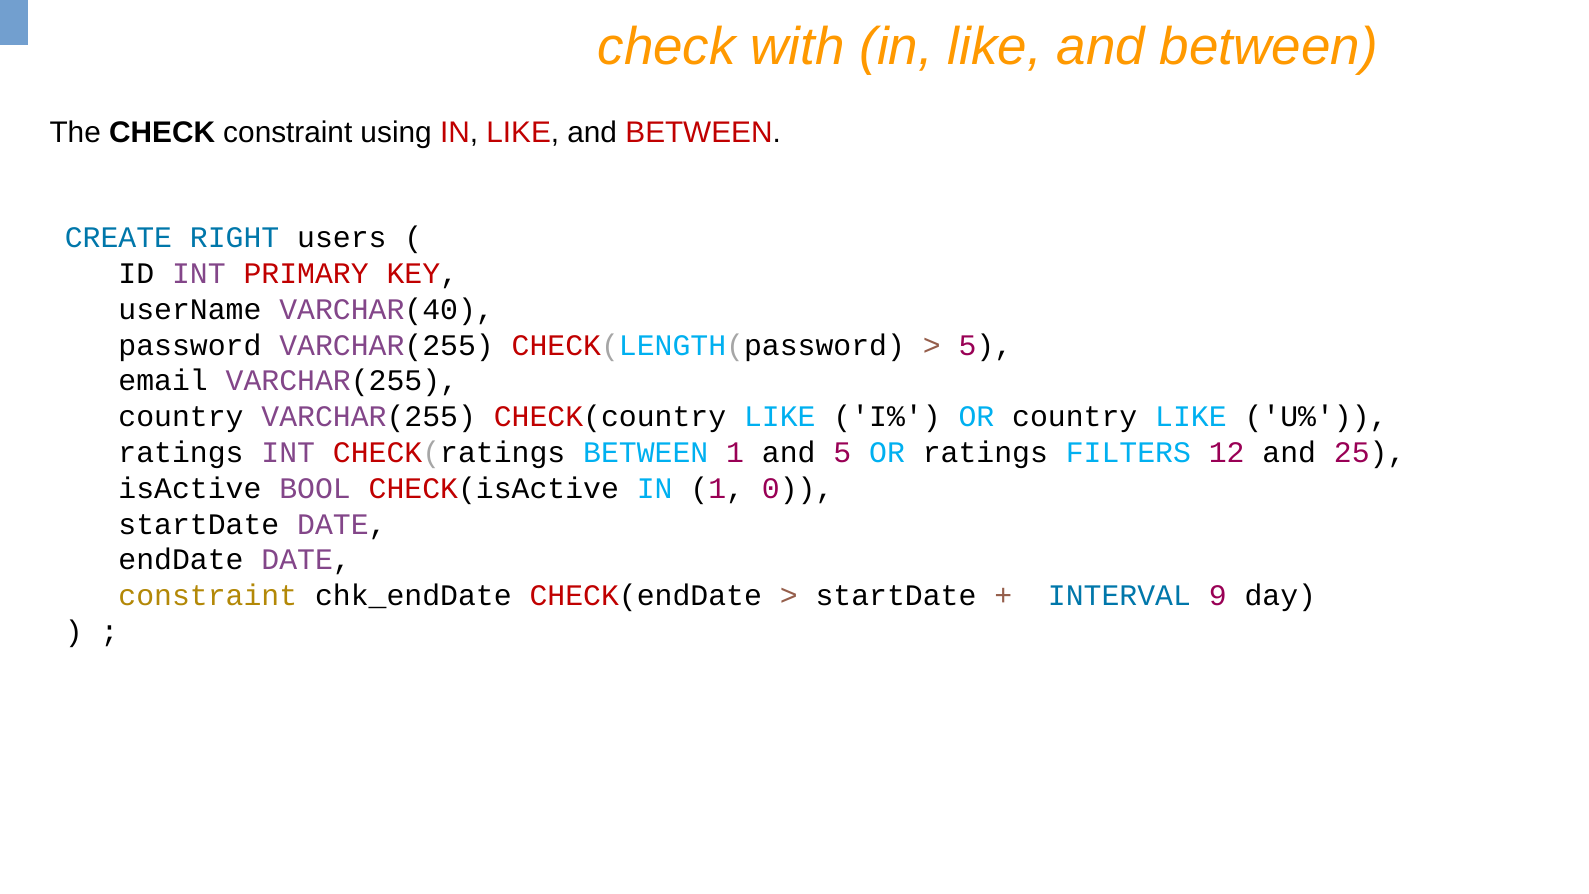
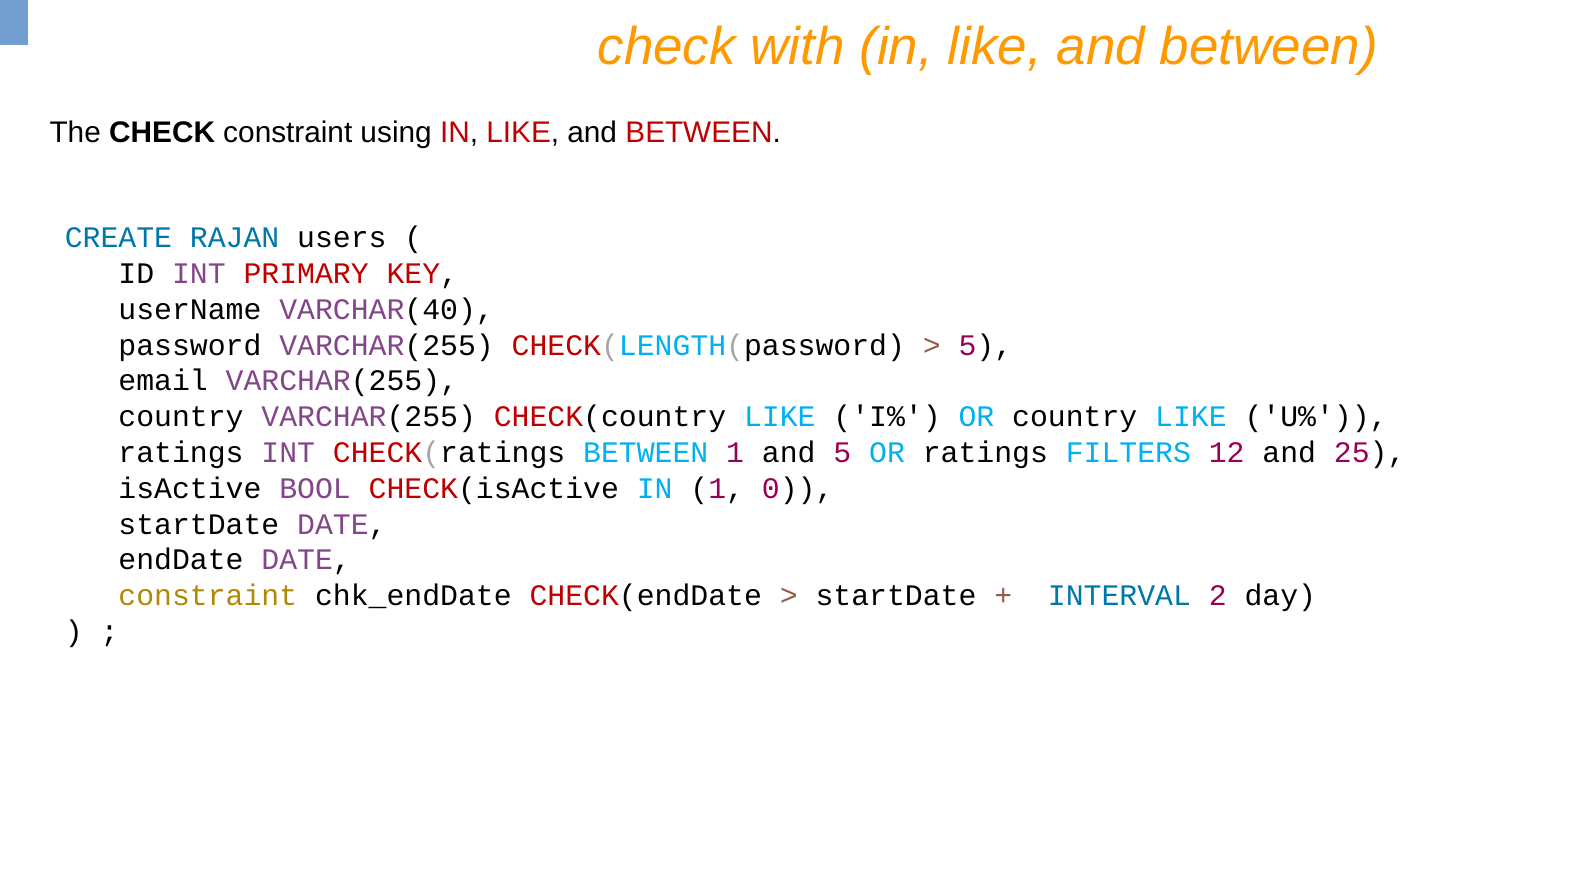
RIGHT: RIGHT -> RAJAN (235, 238)
9: 9 -> 2 (1218, 596)
